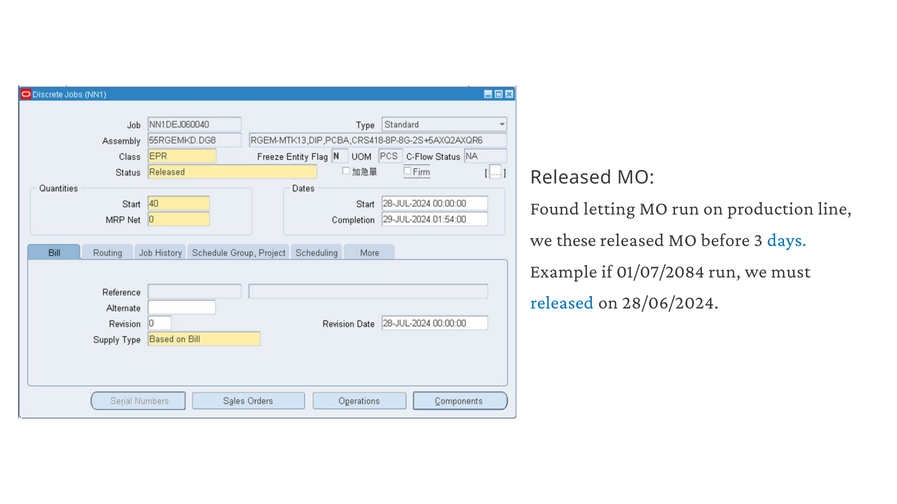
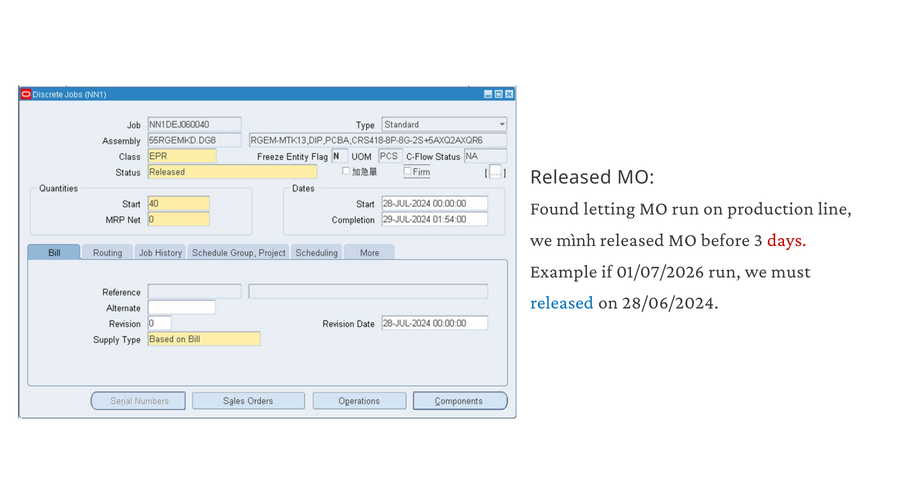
these: these -> mình (576, 240)
days colour: blue -> red (787, 240)
01/07/2084: 01/07/2084 -> 01/07/2026 (660, 272)
